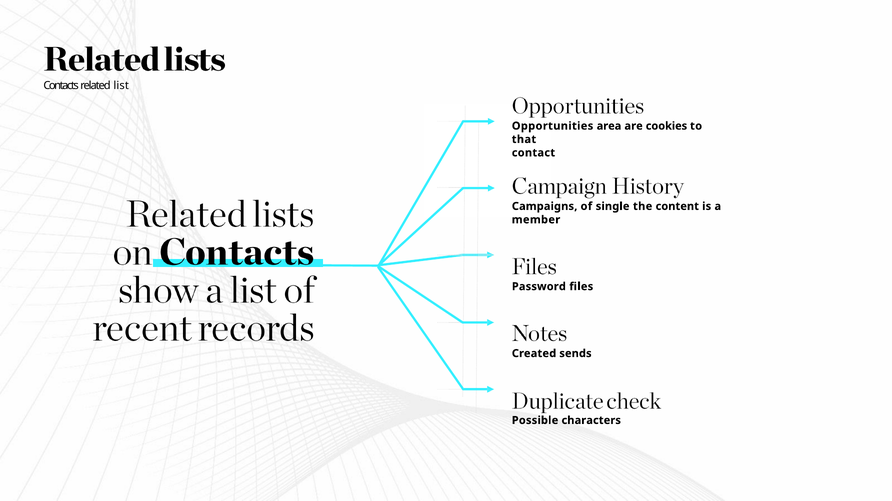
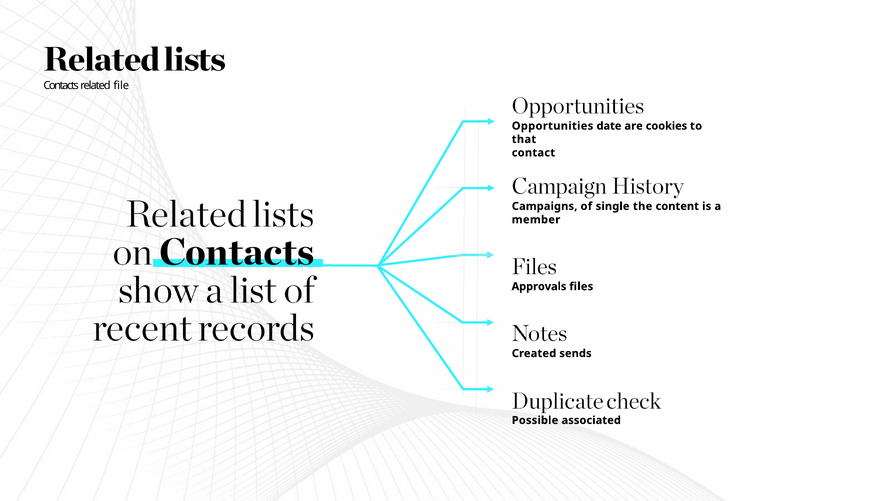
list: list -> file (121, 86)
area: area -> date (609, 126)
Password: Password -> Approvals (539, 287)
characters: characters -> associated (591, 421)
